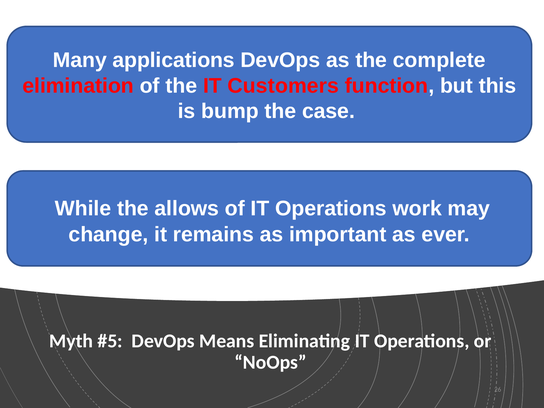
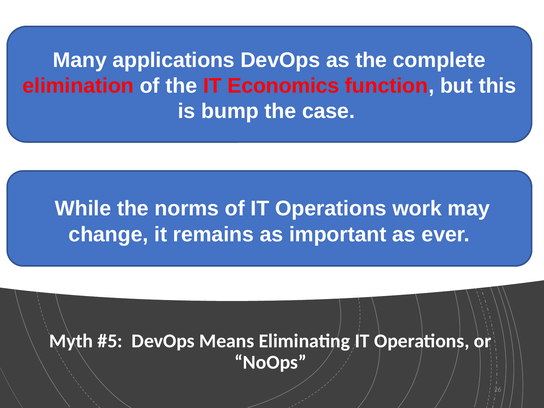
Customers: Customers -> Economics (283, 86)
allows: allows -> norms (187, 208)
